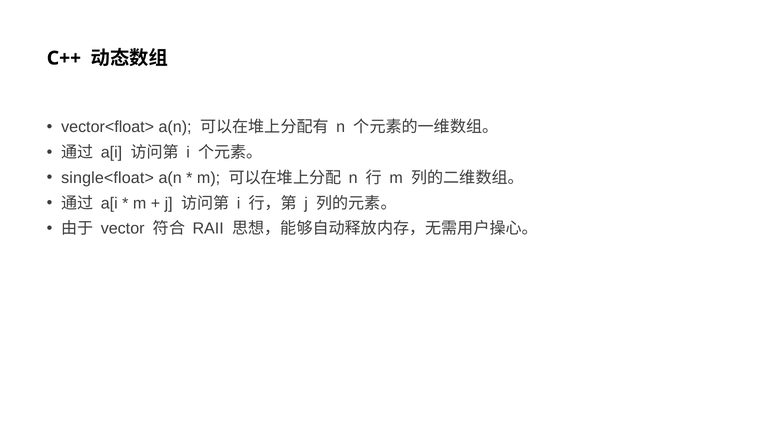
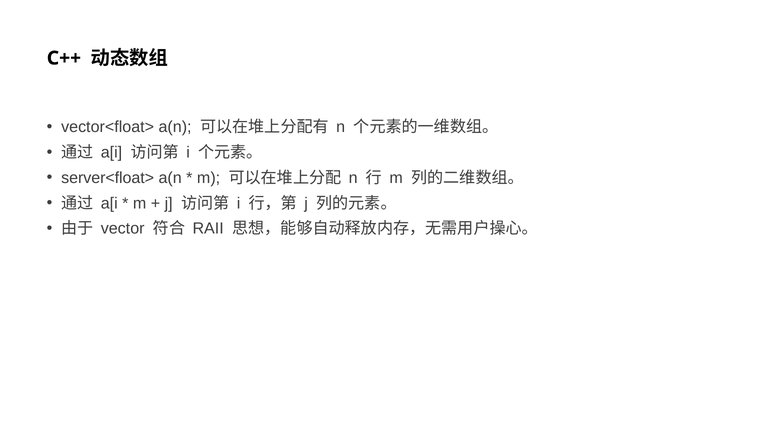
single<float>: single<float> -> server<float> (108, 178)
